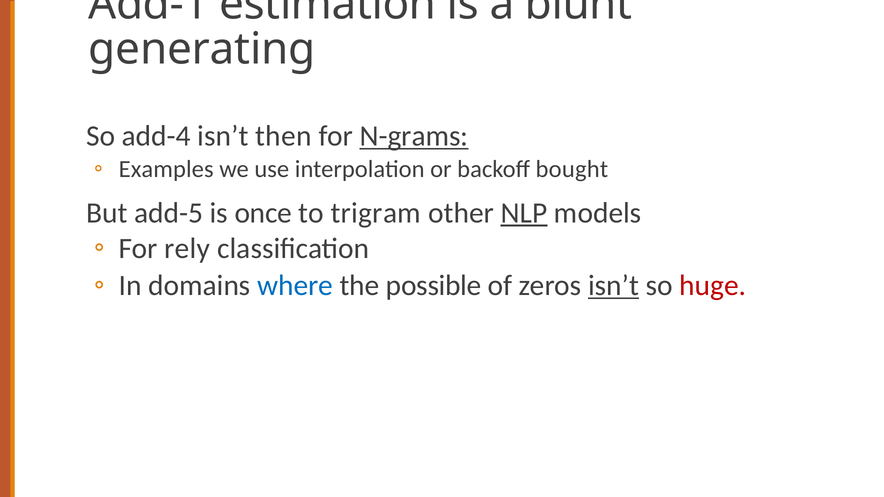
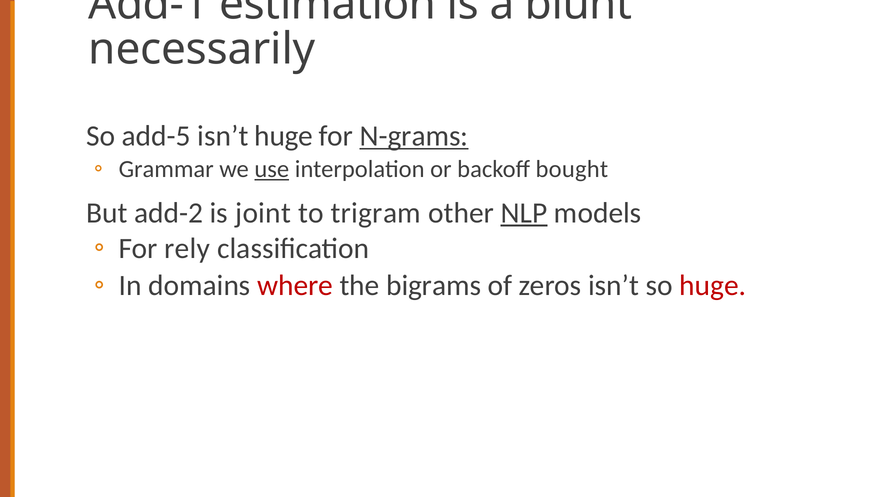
generating: generating -> necessarily (202, 49)
add-4: add-4 -> add-5 (156, 136)
isn’t then: then -> huge (284, 136)
Examples: Examples -> Grammar (166, 169)
use underline: none -> present (272, 169)
add-5: add-5 -> add-2 (169, 213)
once: once -> joint (263, 213)
where colour: blue -> red (295, 286)
possible: possible -> bigrams (434, 286)
isn’t underline: present -> none (614, 286)
